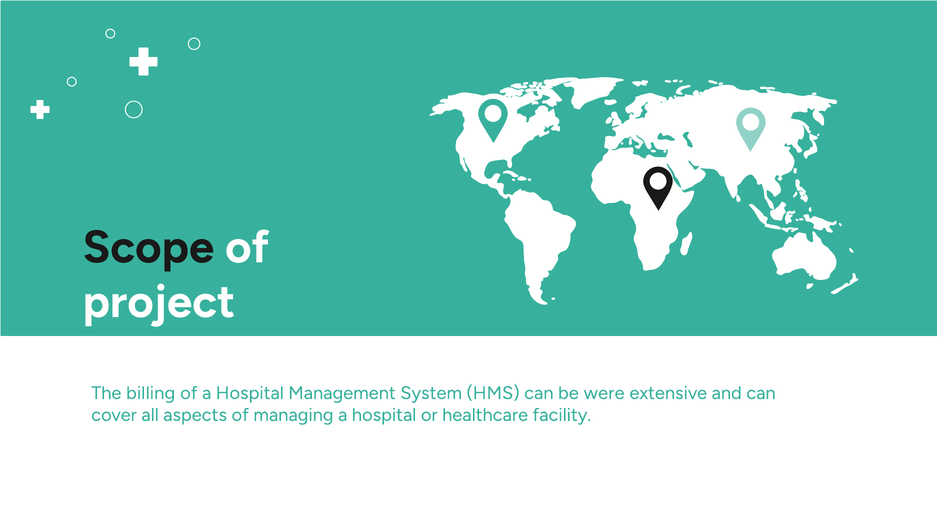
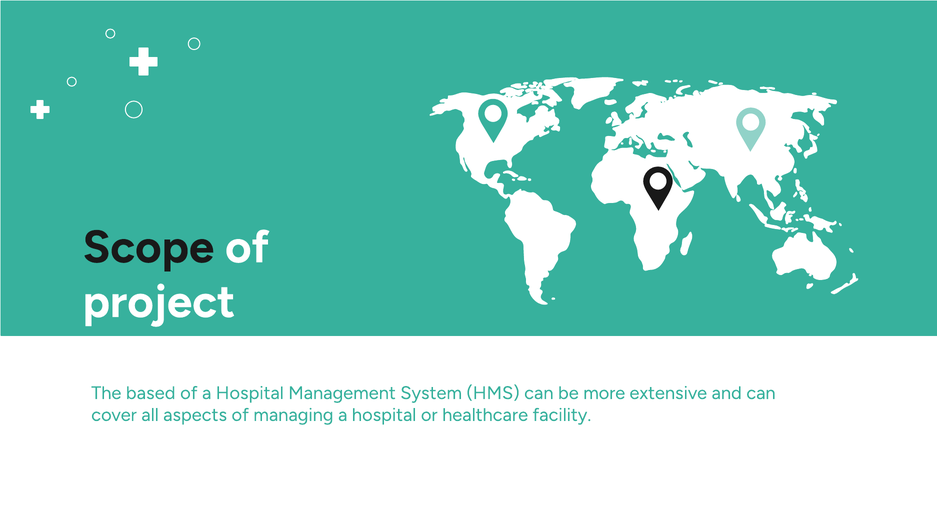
billing: billing -> based (151, 393)
were: were -> more (604, 393)
